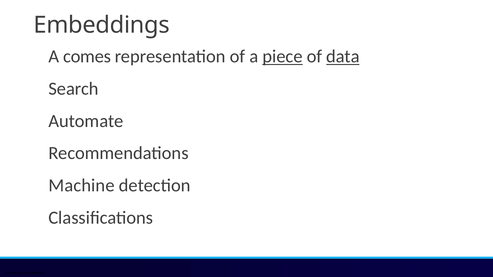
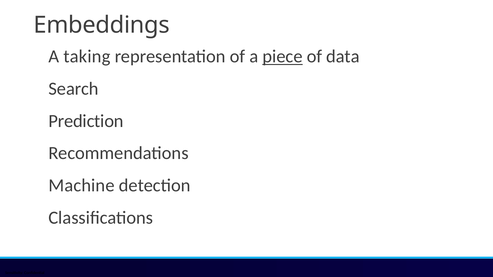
comes: comes -> taking (87, 57)
data underline: present -> none (343, 57)
Automate: Automate -> Prediction (86, 121)
